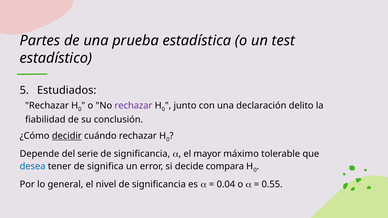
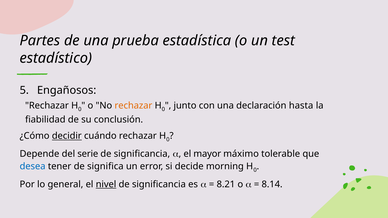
Estudiados: Estudiados -> Engañosos (67, 90)
rechazar colour: purple -> orange (133, 106)
delito: delito -> hasta (301, 106)
compara: compara -> morning (225, 167)
nivel underline: none -> present (106, 185)
0.04: 0.04 -> 8.21 (226, 185)
0.55: 0.55 -> 8.14 (272, 185)
